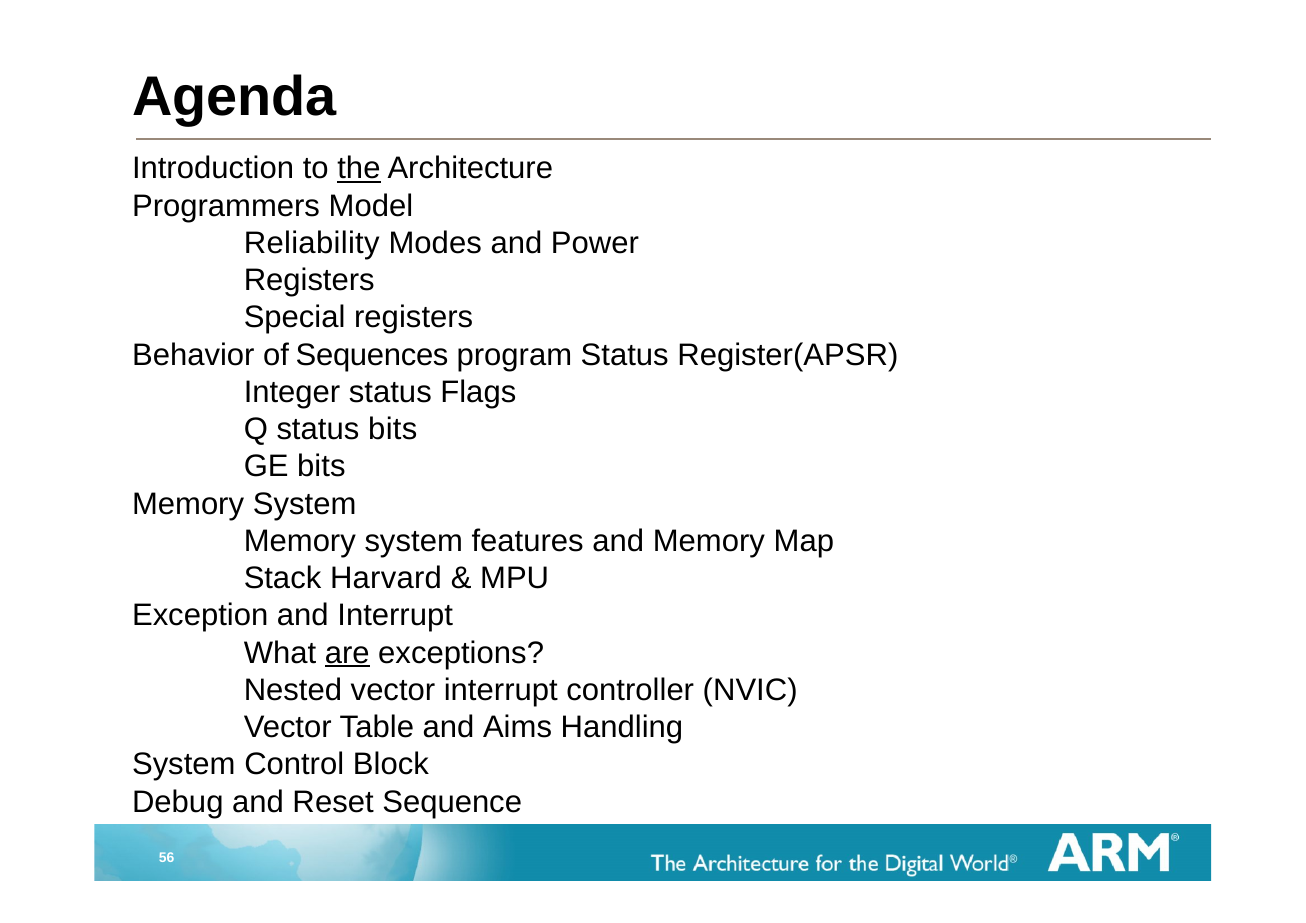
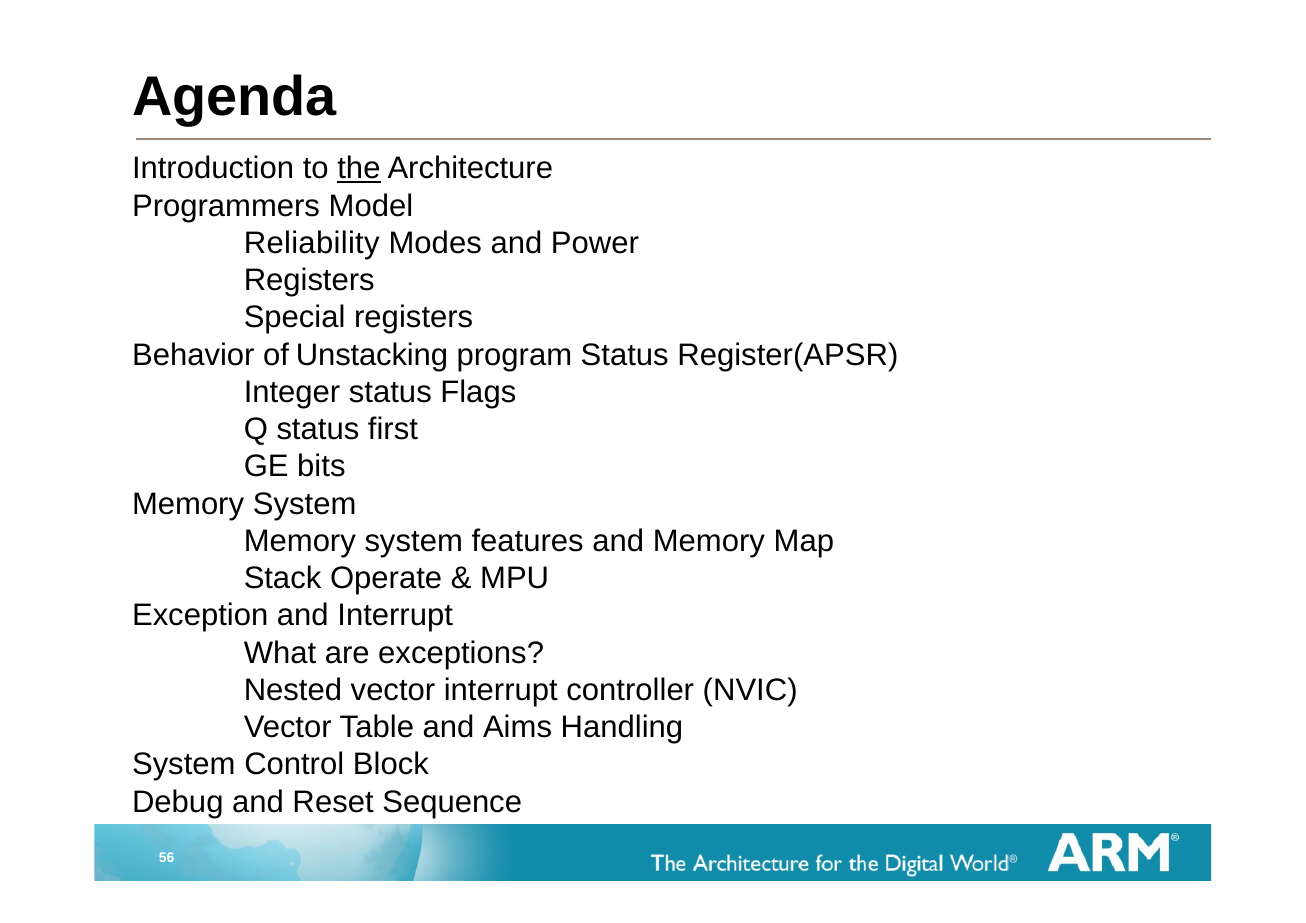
Sequences: Sequences -> Unstacking (372, 355)
status bits: bits -> first (393, 429)
Harvard: Harvard -> Operate (386, 578)
are underline: present -> none (347, 653)
